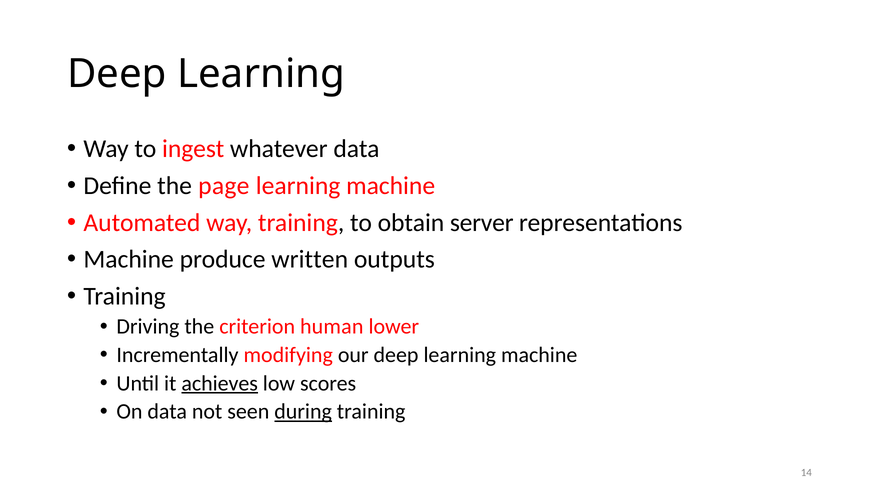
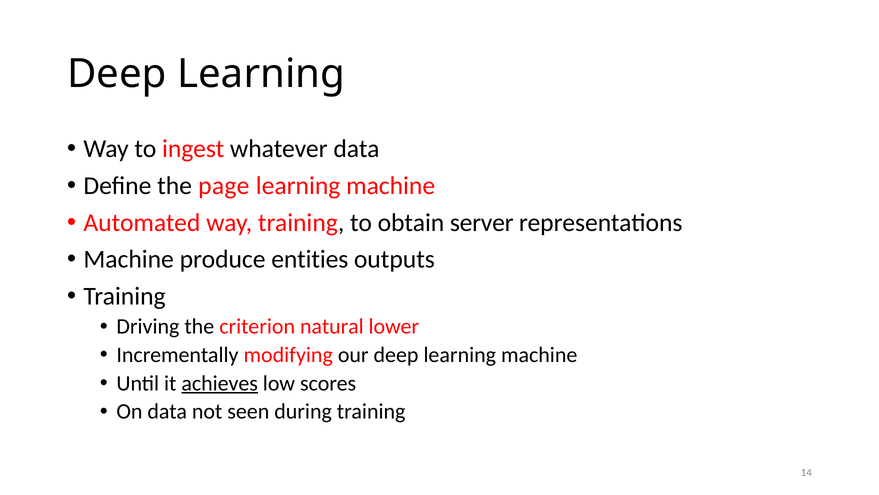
written: written -> entities (310, 259)
human: human -> natural (332, 326)
during underline: present -> none (303, 411)
